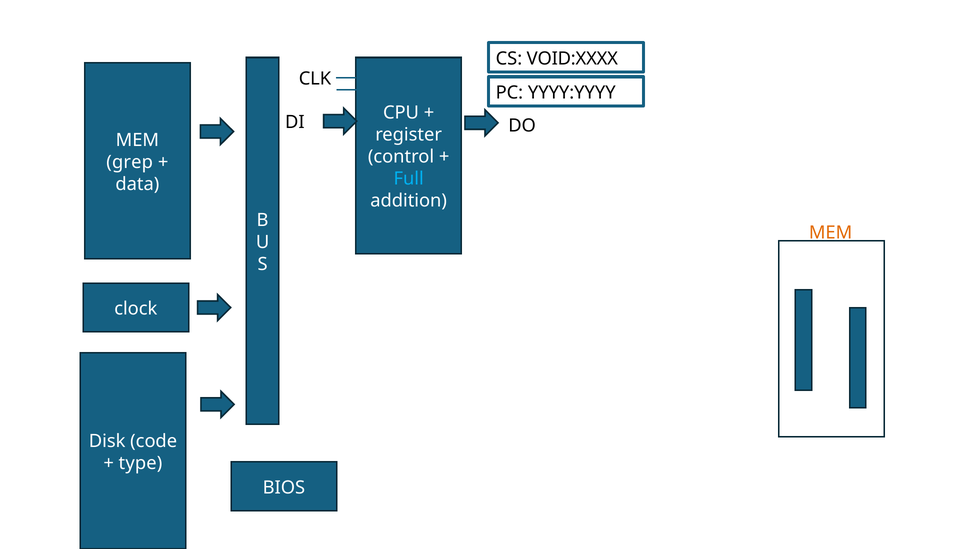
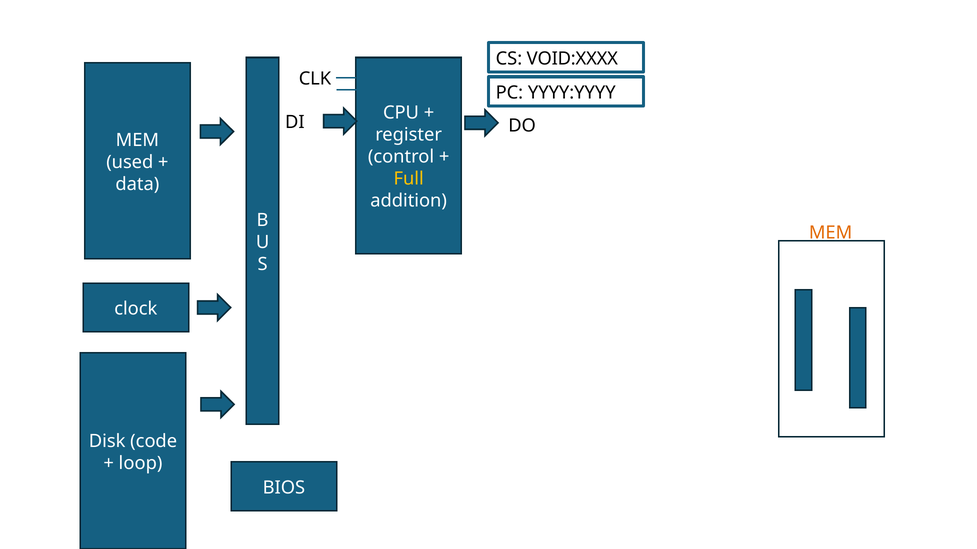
grep: grep -> used (130, 162)
Full colour: light blue -> yellow (409, 179)
type: type -> loop (141, 464)
